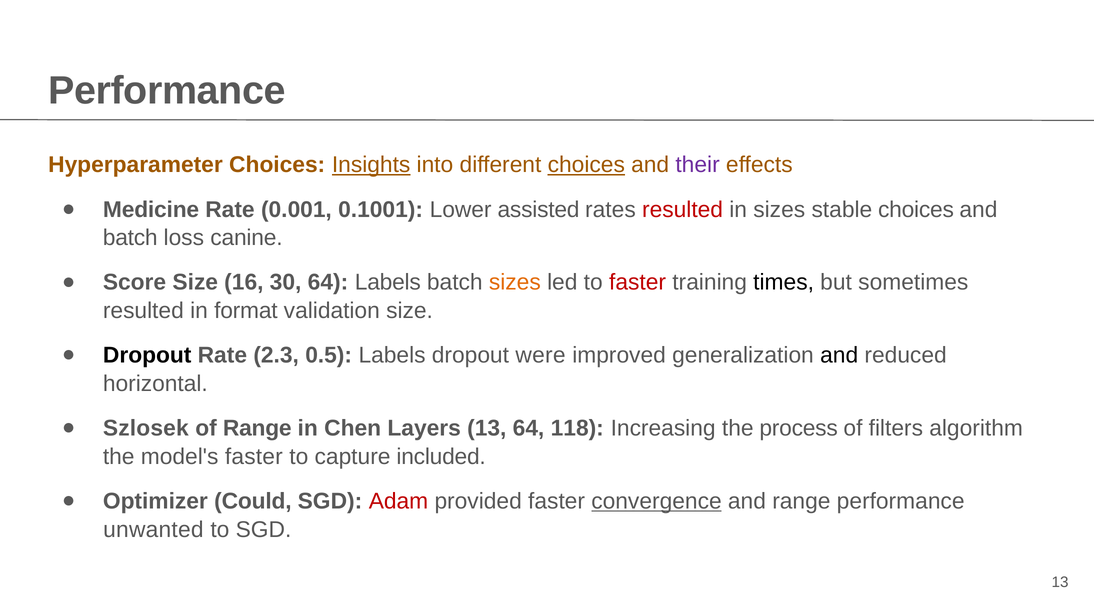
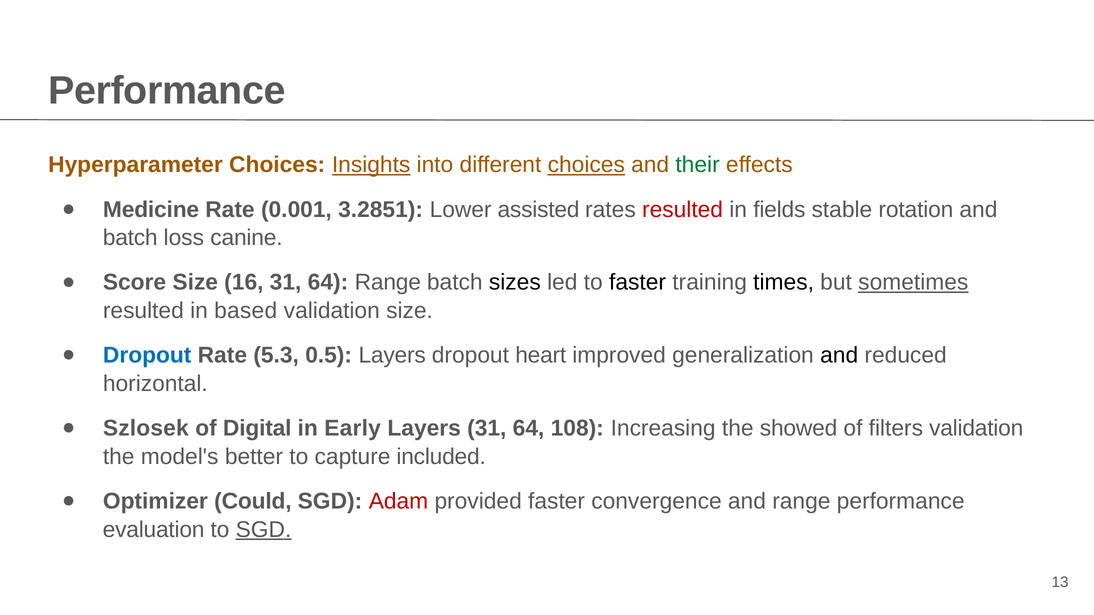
their colour: purple -> green (698, 165)
0.1001: 0.1001 -> 3.2851 (381, 210)
in sizes: sizes -> fields (779, 210)
stable choices: choices -> rotation (916, 210)
16 30: 30 -> 31 (286, 283)
64 Labels: Labels -> Range (388, 283)
sizes colour: orange -> black (515, 283)
faster colour: red -> black (638, 283)
sometimes underline: none -> present (913, 283)
format: format -> based (246, 311)
Dropout colour: black -> blue (147, 356)
2.3: 2.3 -> 5.3 (276, 356)
0.5 Labels: Labels -> Layers (392, 356)
were: were -> heart (541, 356)
of Range: Range -> Digital (257, 429)
Chen: Chen -> Early (353, 429)
Layers 13: 13 -> 31 (487, 429)
118: 118 -> 108 (577, 429)
process: process -> showed (799, 429)
filters algorithm: algorithm -> validation (976, 429)
model's faster: faster -> better (254, 457)
convergence underline: present -> none (656, 502)
unwanted: unwanted -> evaluation (154, 530)
SGD underline: none -> present (264, 530)
